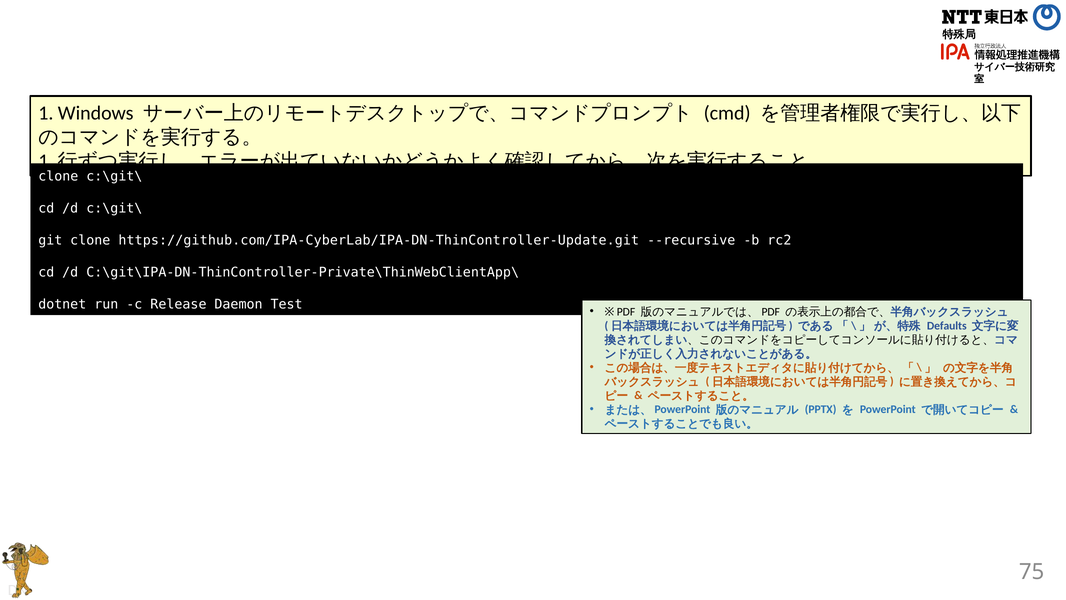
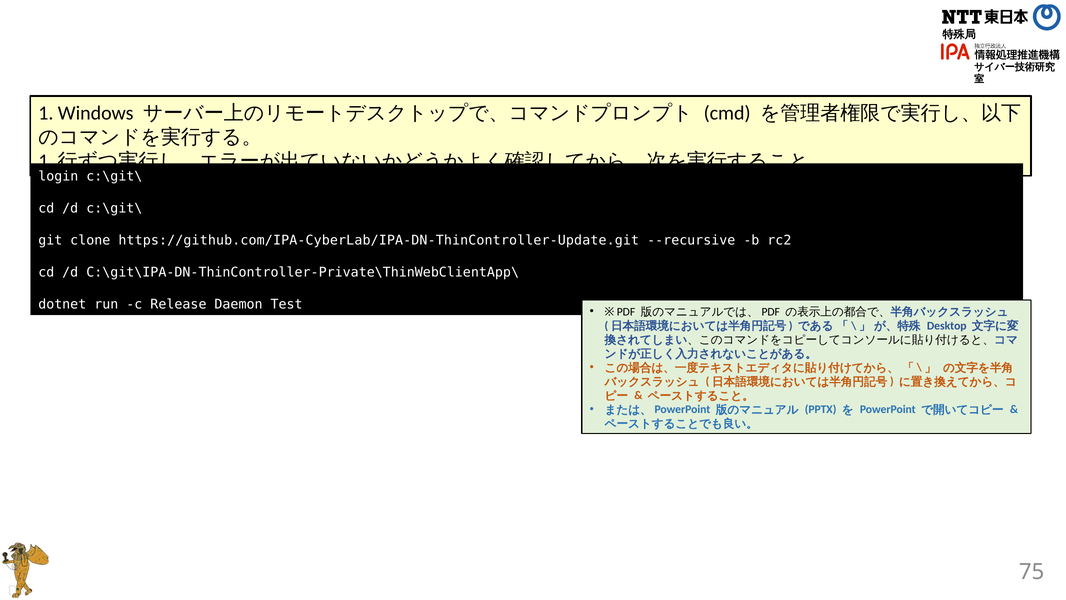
clone: clone -> login (58, 176)
Defaults: Defaults -> Desktop (947, 325)
